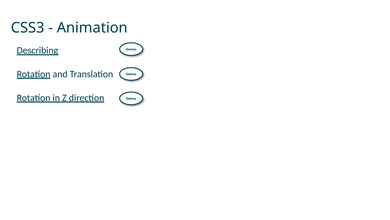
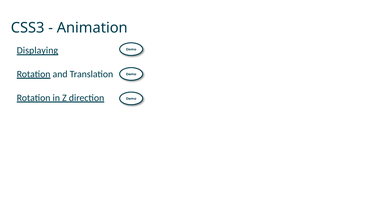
Describing: Describing -> Displaying (37, 50)
